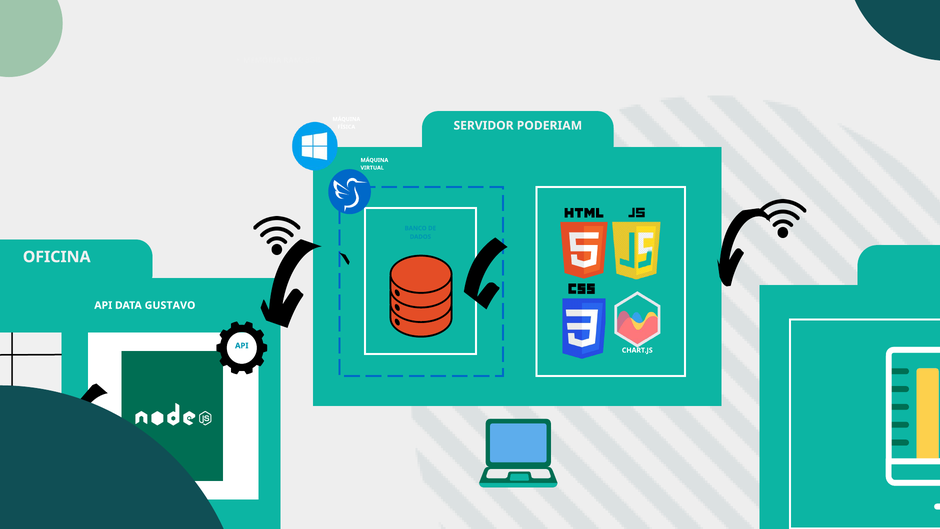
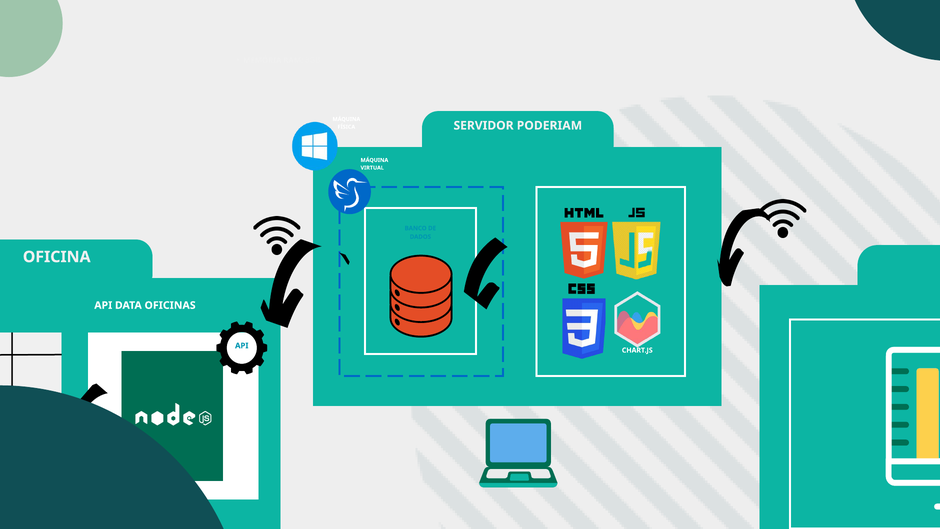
GUSTAVO: GUSTAVO -> OFICINAS (170, 305)
